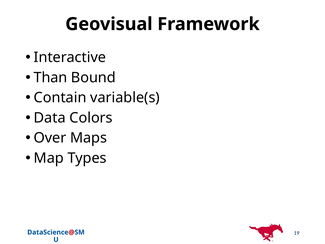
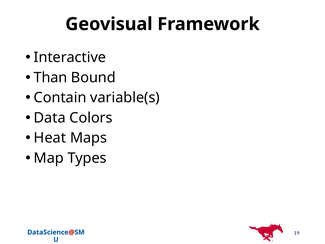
Over: Over -> Heat (50, 138)
